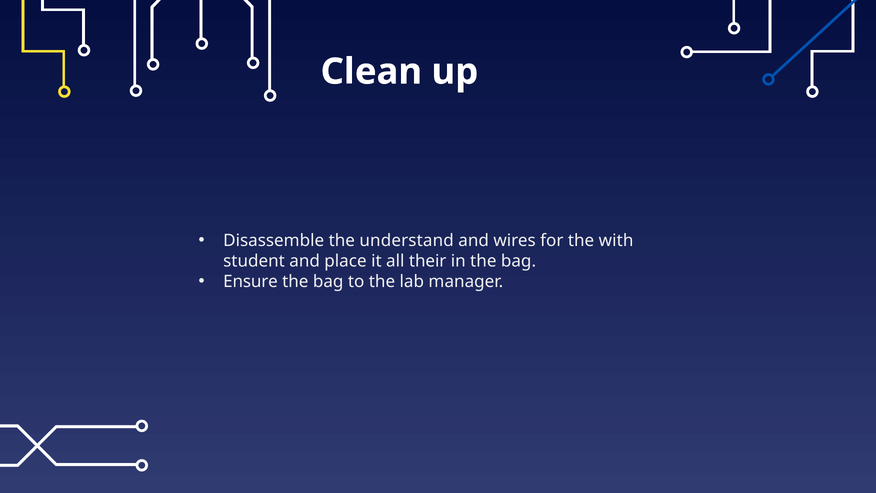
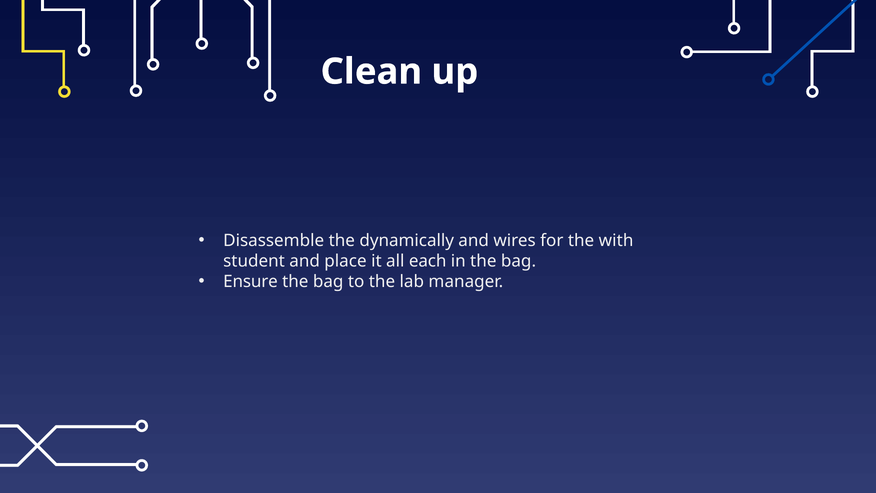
understand: understand -> dynamically (407, 240)
their: their -> each (428, 261)
